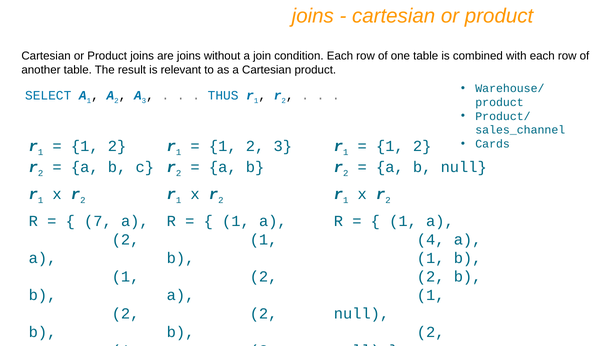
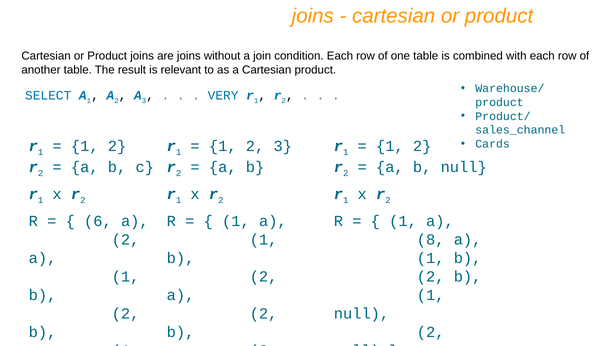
THUS: THUS -> VERY (223, 96)
7: 7 -> 6 (98, 221)
4: 4 -> 8 (431, 240)
